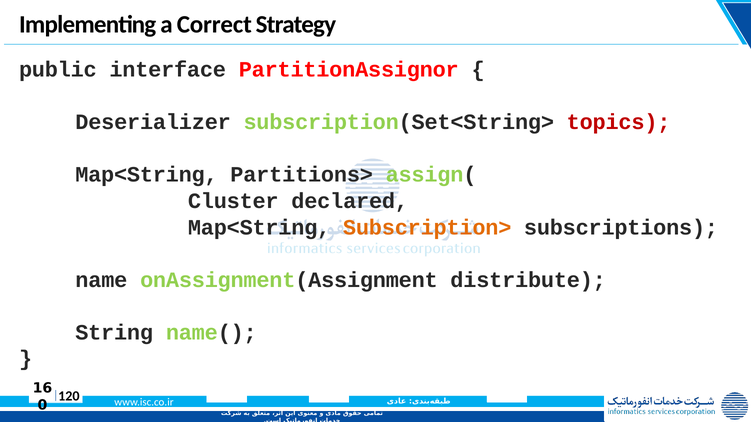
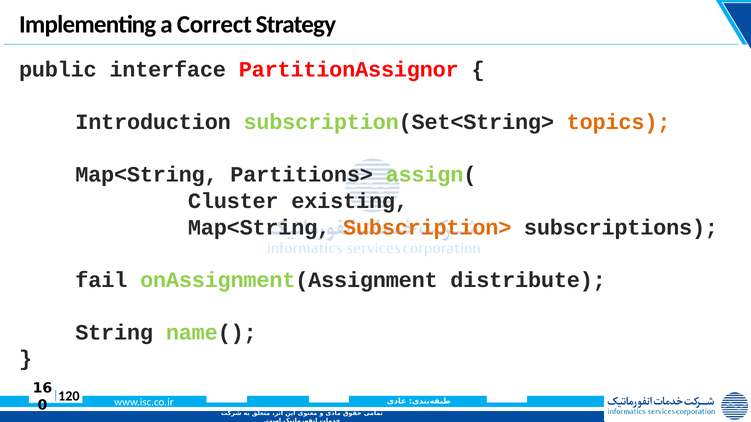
Deserializer: Deserializer -> Introduction (153, 122)
topics colour: red -> orange (619, 122)
declared: declared -> existing (350, 201)
name: name -> fail (101, 280)
